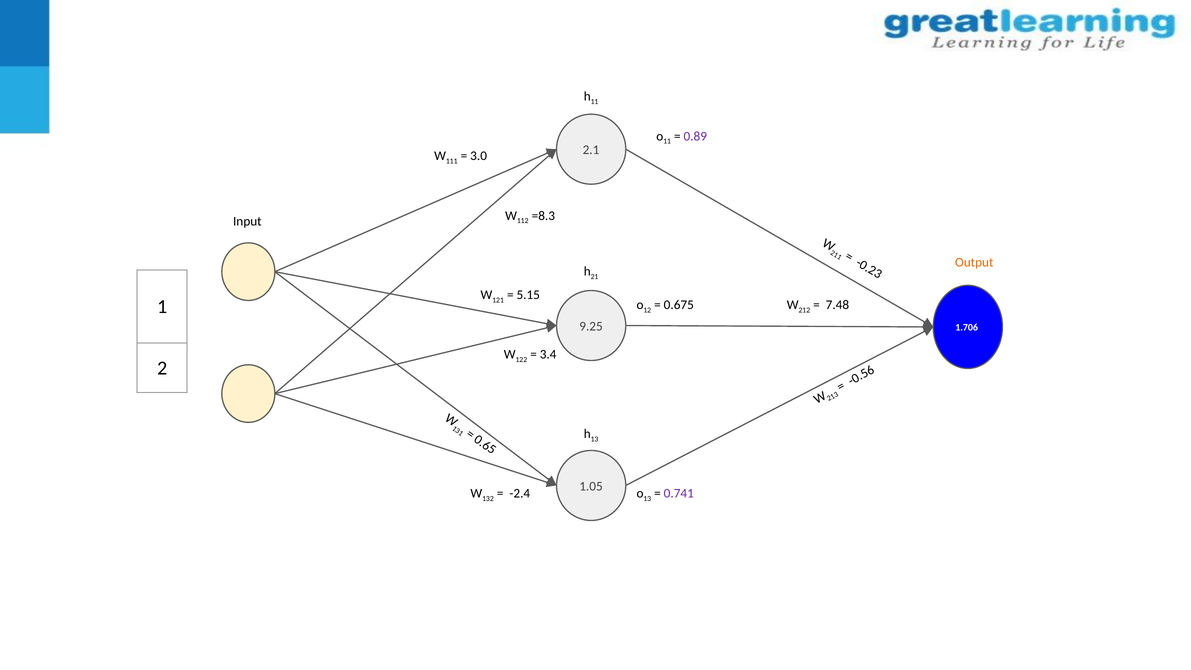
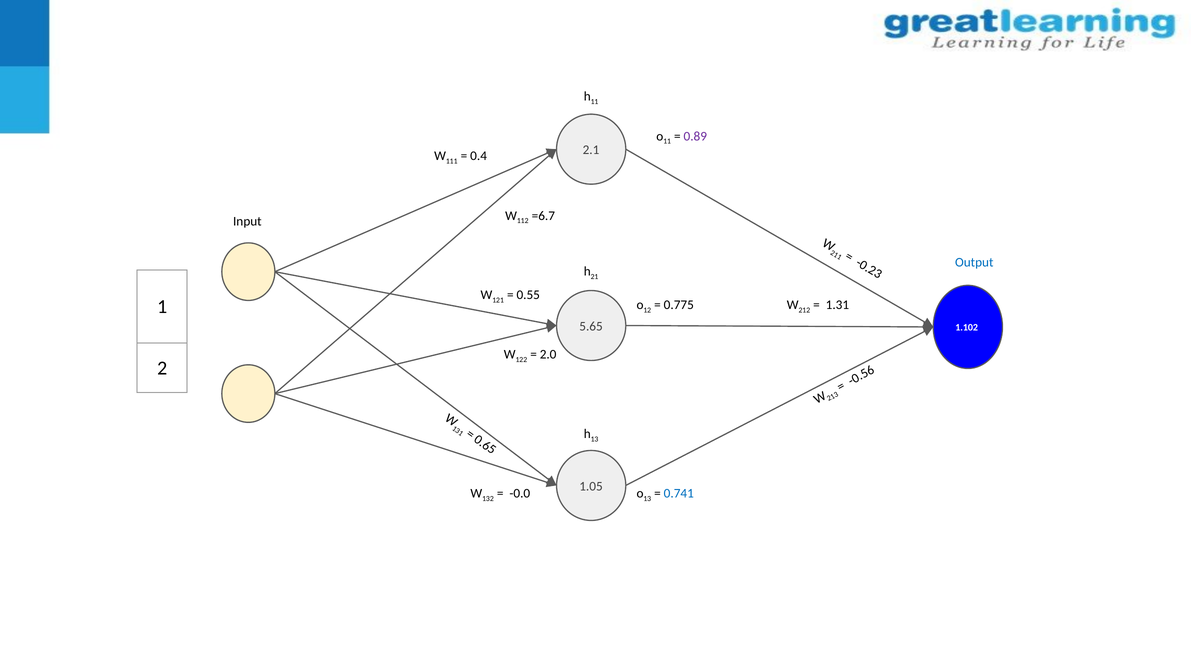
3.0: 3.0 -> 0.4 (479, 156)
=8.3: =8.3 -> =6.7 (543, 216)
Output colour: orange -> blue (974, 262)
5.15: 5.15 -> 0.55 (528, 295)
0.675: 0.675 -> 0.775 (679, 305)
7.48: 7.48 -> 1.31 (837, 305)
9.25: 9.25 -> 5.65 (591, 326)
1.706: 1.706 -> 1.102 (967, 328)
3.4: 3.4 -> 2.0 (548, 355)
-2.4: -2.4 -> -0.0 (520, 494)
0.741 colour: purple -> blue (679, 494)
